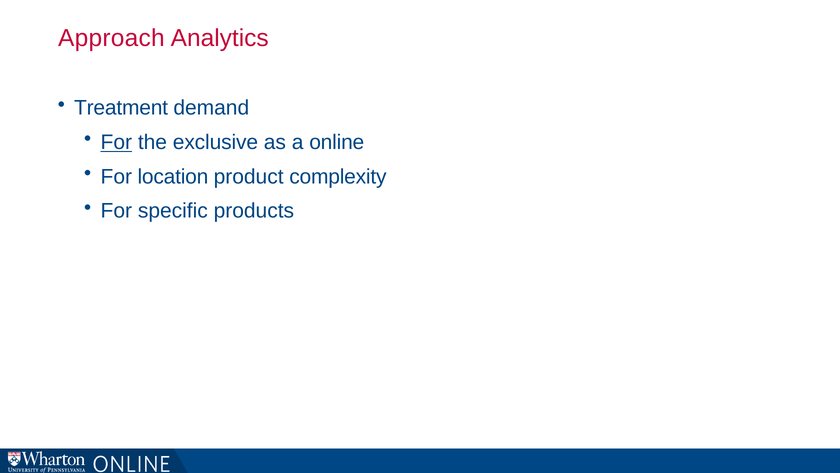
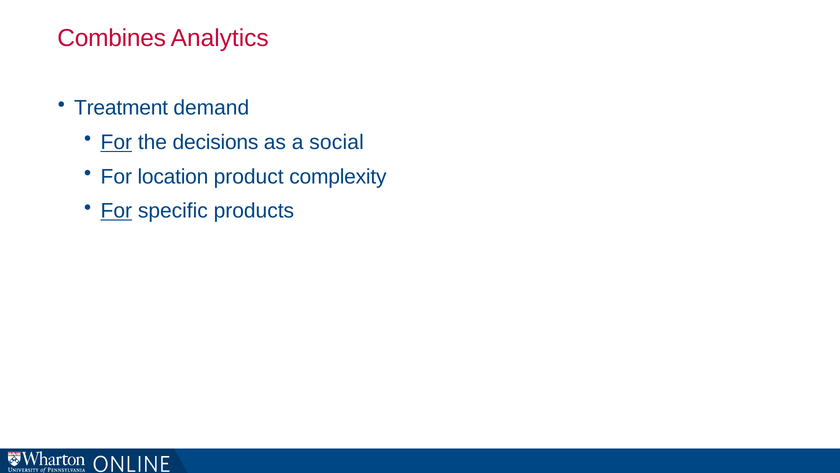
Approach: Approach -> Combines (112, 38)
exclusive: exclusive -> decisions (216, 142)
online: online -> social (337, 142)
For underline: none -> present (116, 211)
